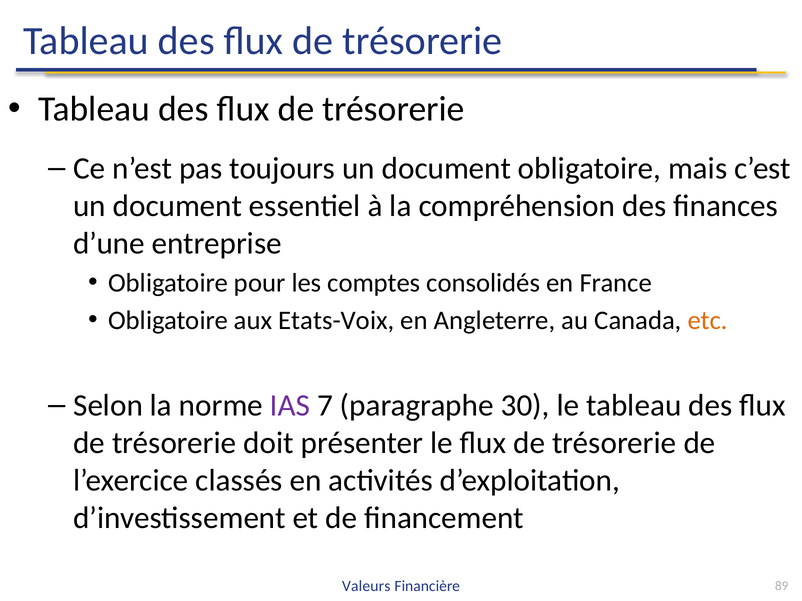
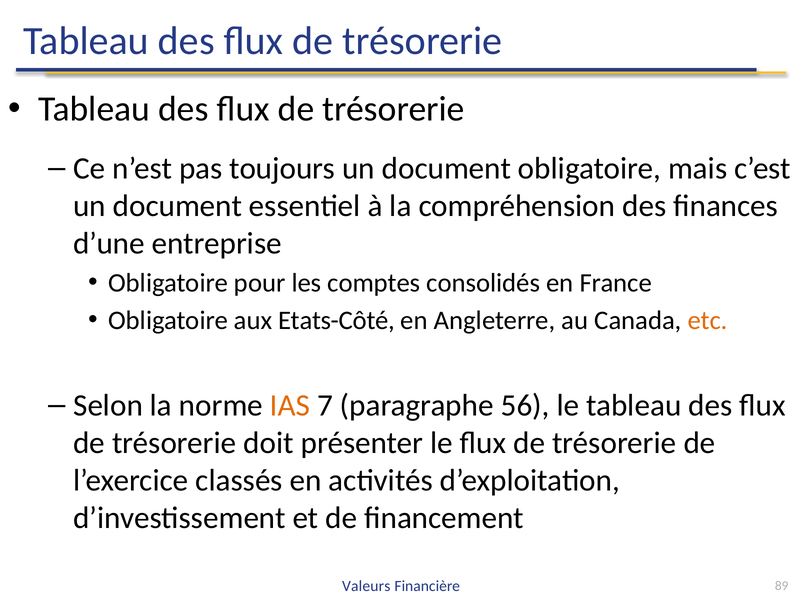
Etats-Voix: Etats-Voix -> Etats-Côté (337, 321)
IAS colour: purple -> orange (290, 406)
30: 30 -> 56 (525, 406)
